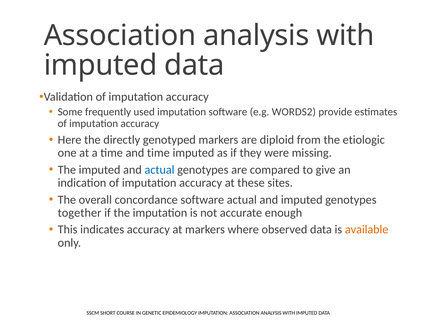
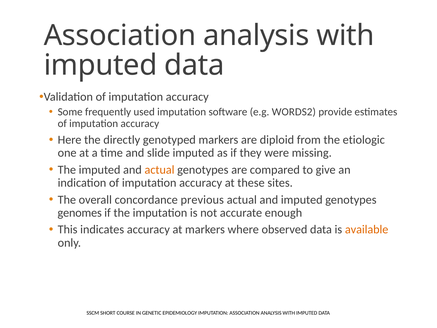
and time: time -> slide (158, 153)
actual colour: blue -> orange (160, 170)
concordance software: software -> previous (202, 200)
together: together -> genomes (80, 213)
